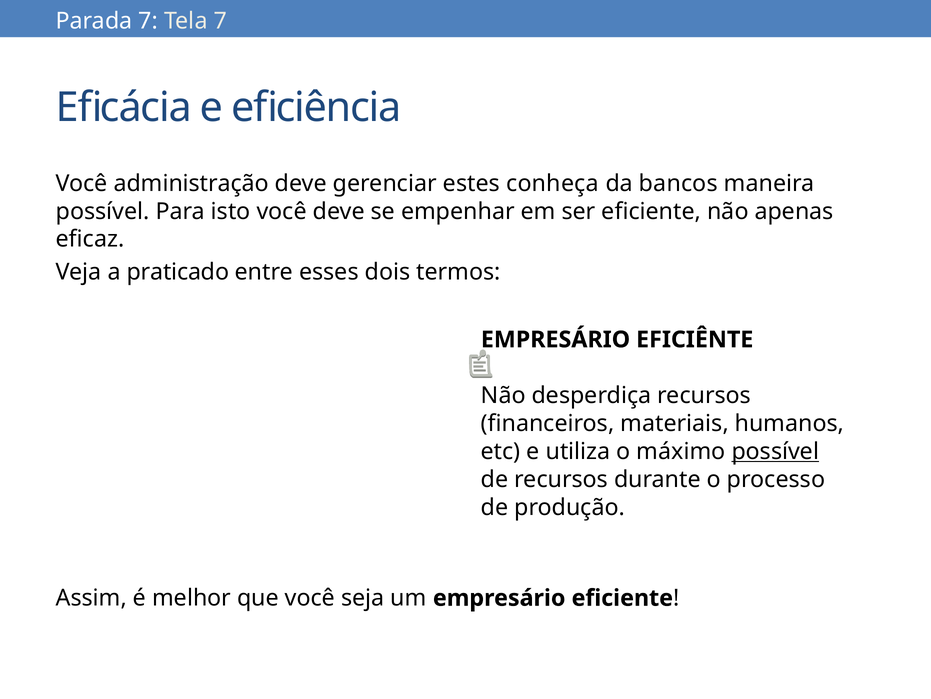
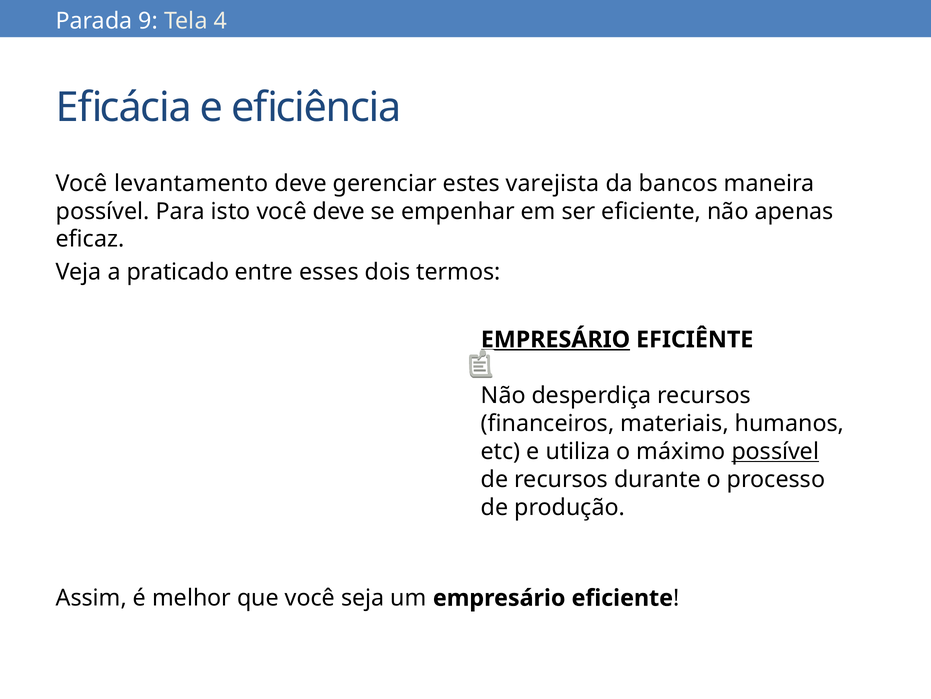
Parada 7: 7 -> 9 (148, 21)
Tela 7: 7 -> 4 (220, 21)
administração: administração -> levantamento (191, 183)
conheça: conheça -> varejista (553, 183)
EMPRESÁRIO underline: none -> present (555, 339)
